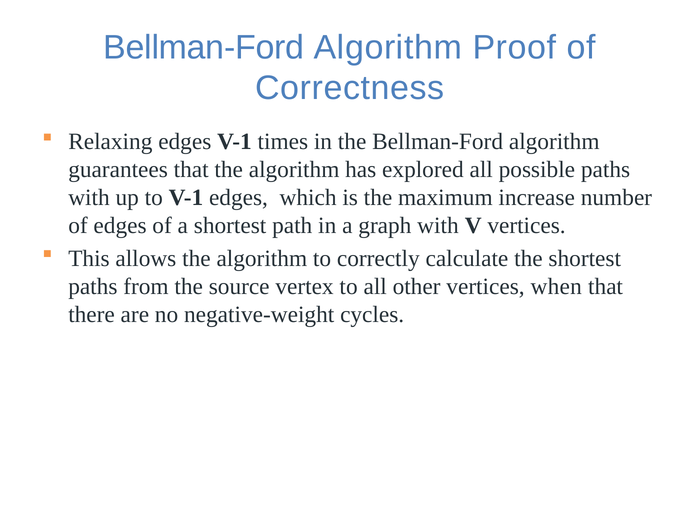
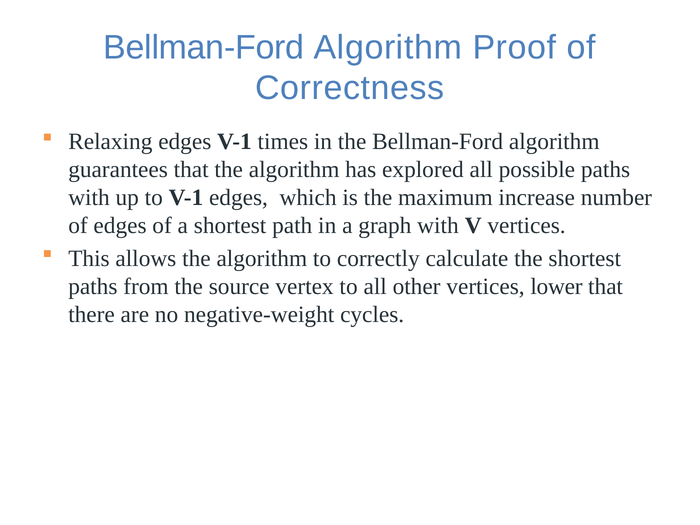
when: when -> lower (556, 286)
